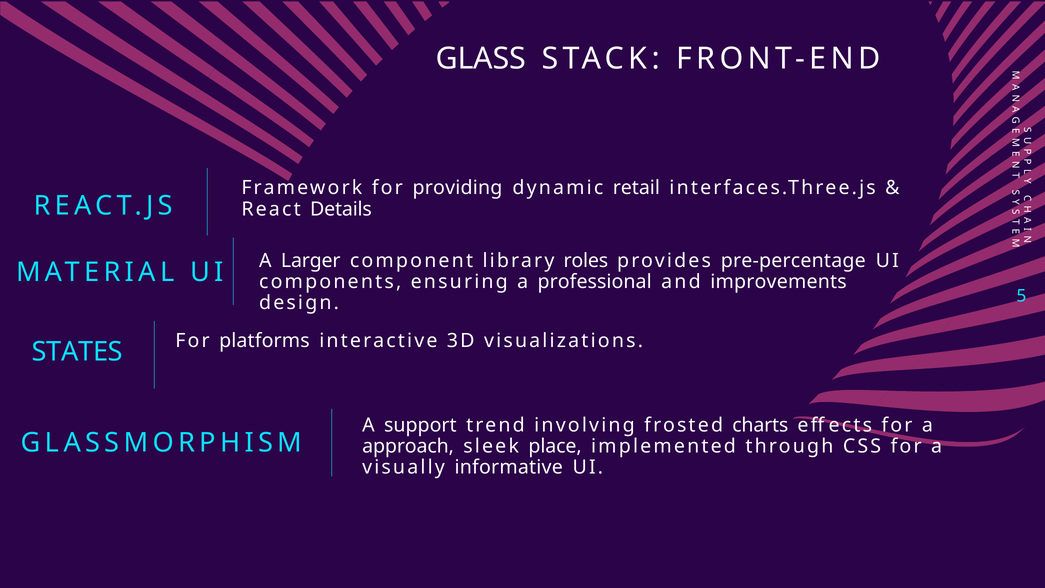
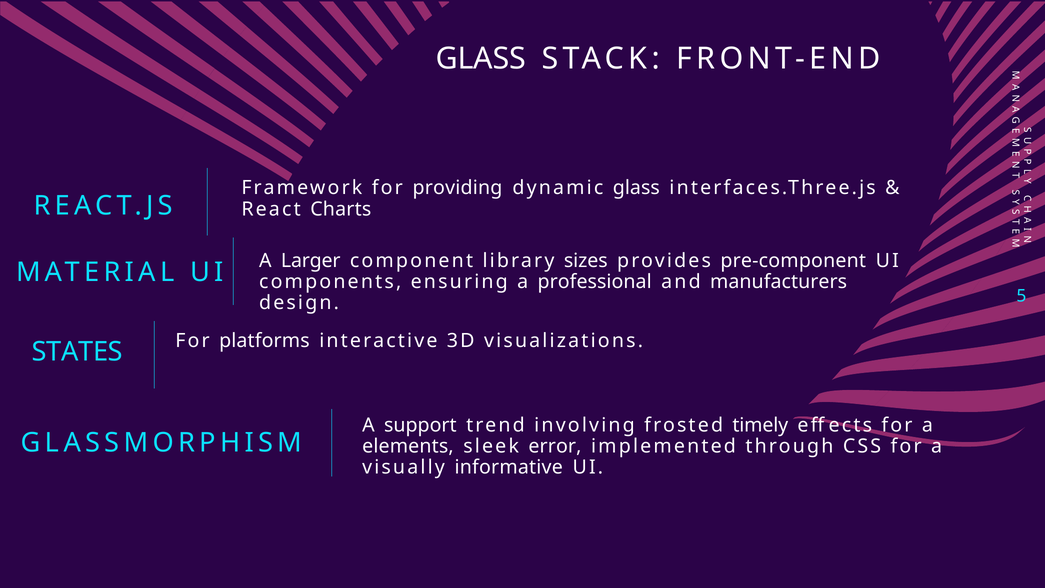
dynamic retail: retail -> glass (636, 188)
Details: Details -> Charts (341, 209)
roles: roles -> sizes (586, 260)
pre-percentage: pre-percentage -> pre-component (793, 260)
improvements: improvements -> manufacturers (779, 282)
charts: charts -> timely (760, 425)
approach: approach -> elements (408, 446)
place: place -> error (555, 446)
